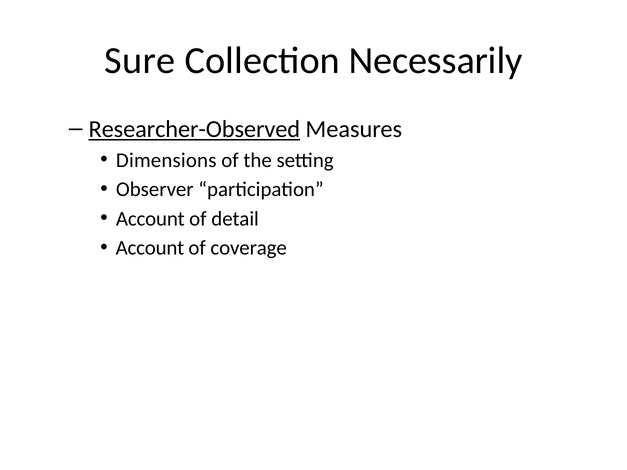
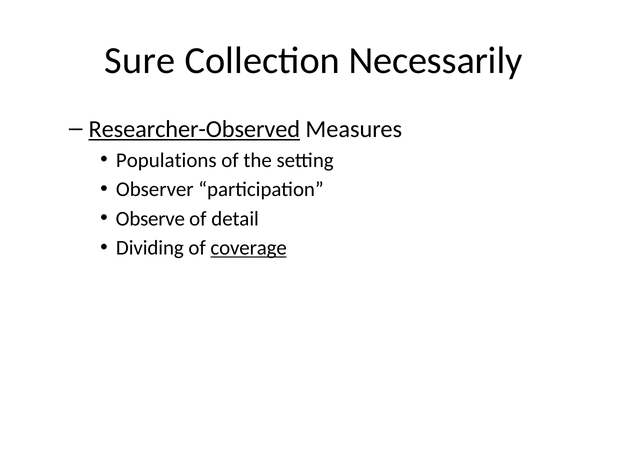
Dimensions: Dimensions -> Populations (166, 160)
Account: Account -> Observe (150, 219)
Account: Account -> Dividing (150, 248)
coverage underline: none -> present (249, 248)
